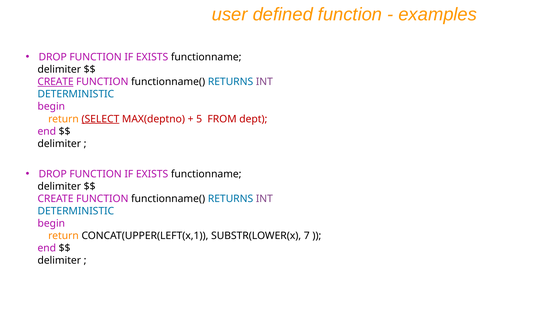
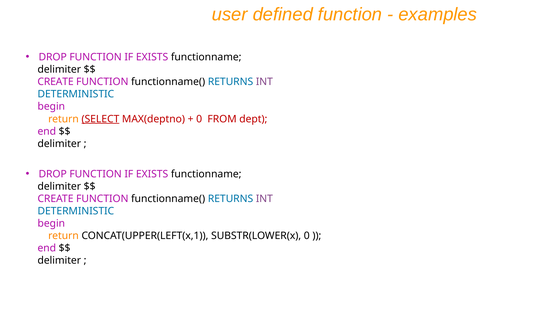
CREATE underline: present -> none (56, 82)
5: 5 -> 0 (199, 119)
SUBSTR(LOWER(x 7: 7 -> 0 (307, 236)
